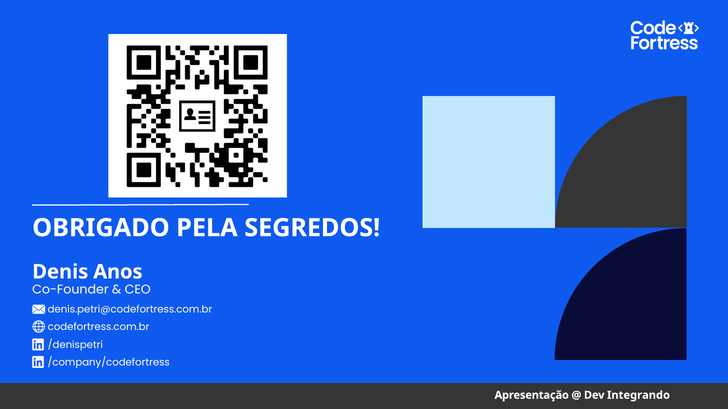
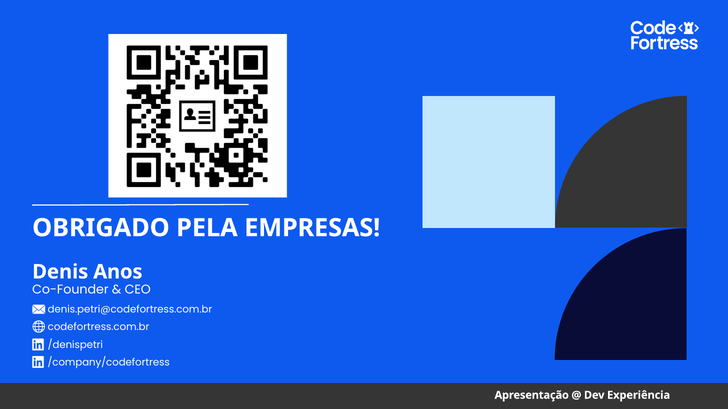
SEGREDOS: SEGREDOS -> EMPRESAS (312, 228)
Integrando: Integrando -> Experiência (639, 396)
